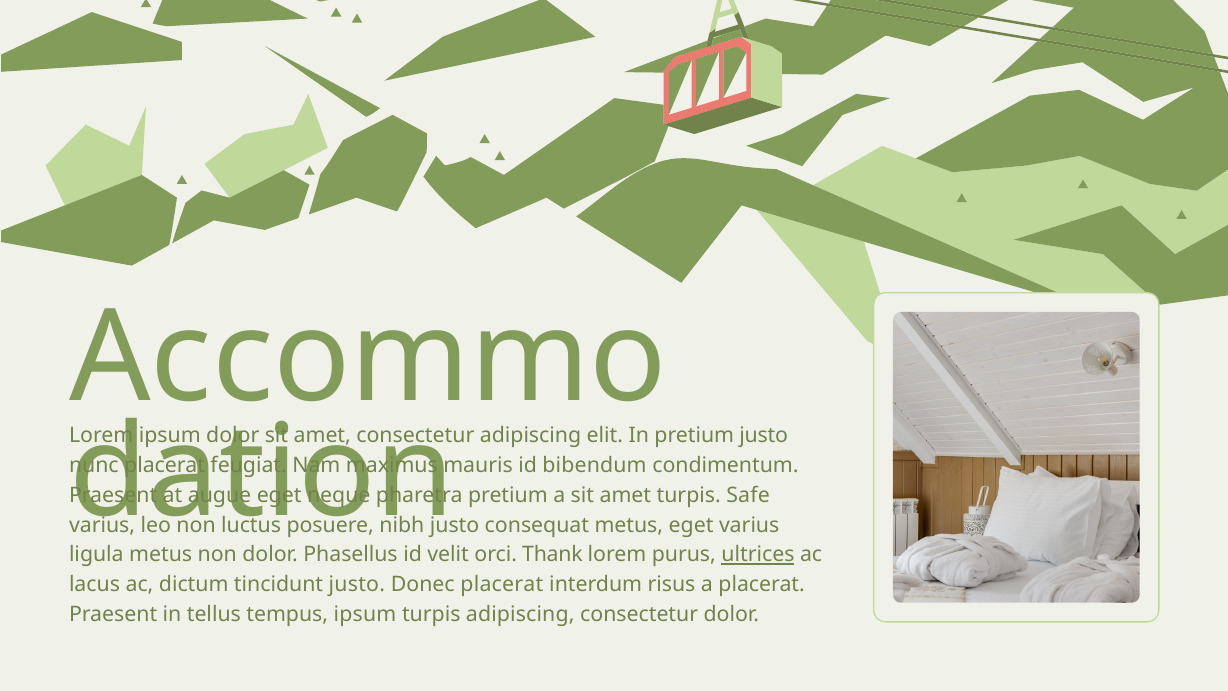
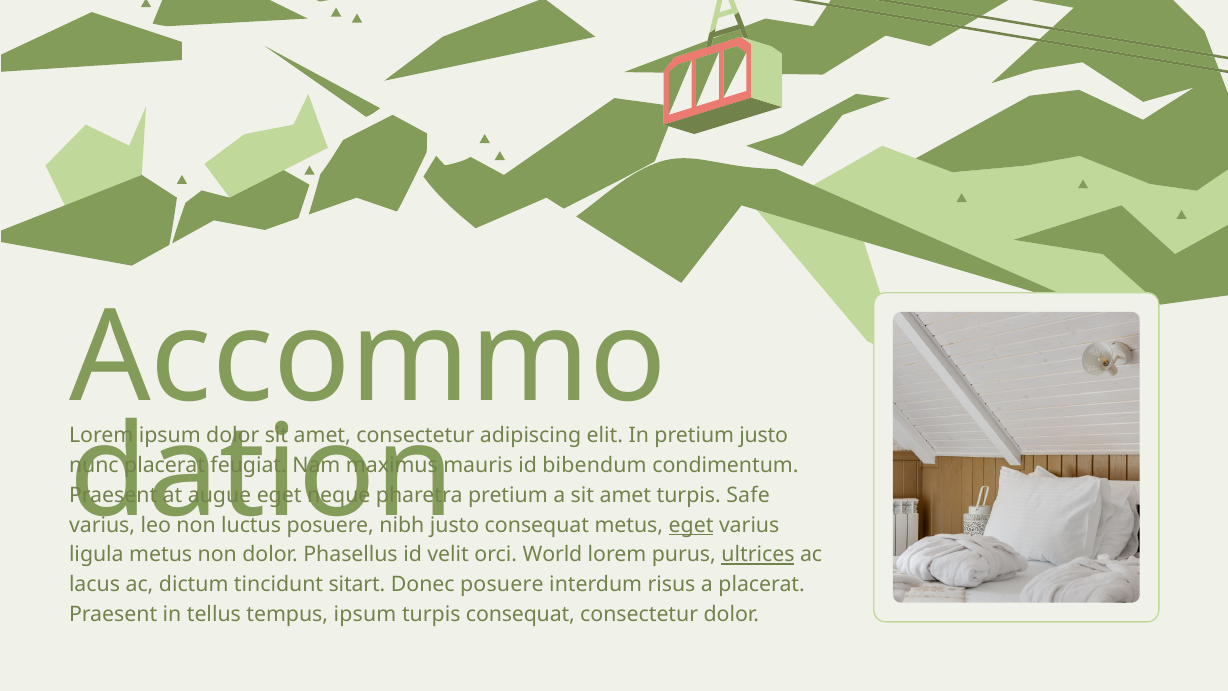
eget underline: none -> present (691, 525)
Thank: Thank -> World (552, 555)
tincidunt justo: justo -> sitart (357, 584)
Donec placerat: placerat -> posuere (502, 584)
turpis adipiscing: adipiscing -> consequat (520, 614)
